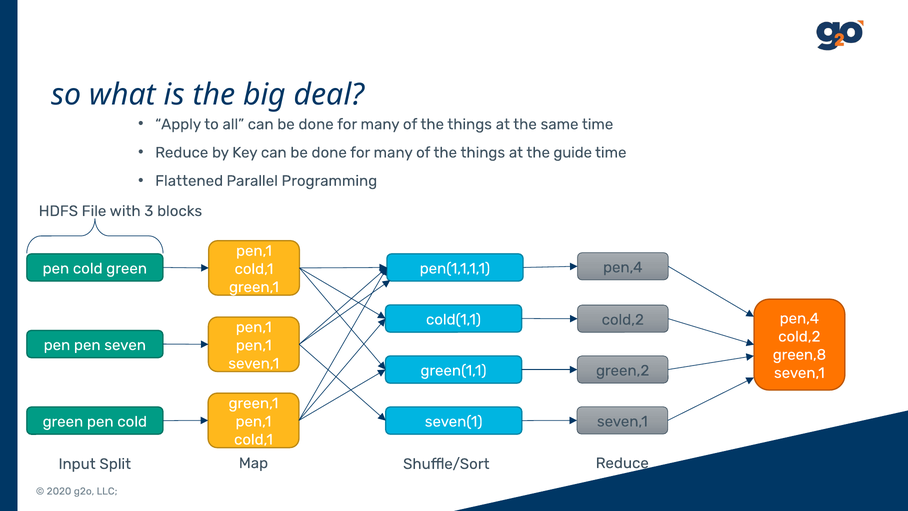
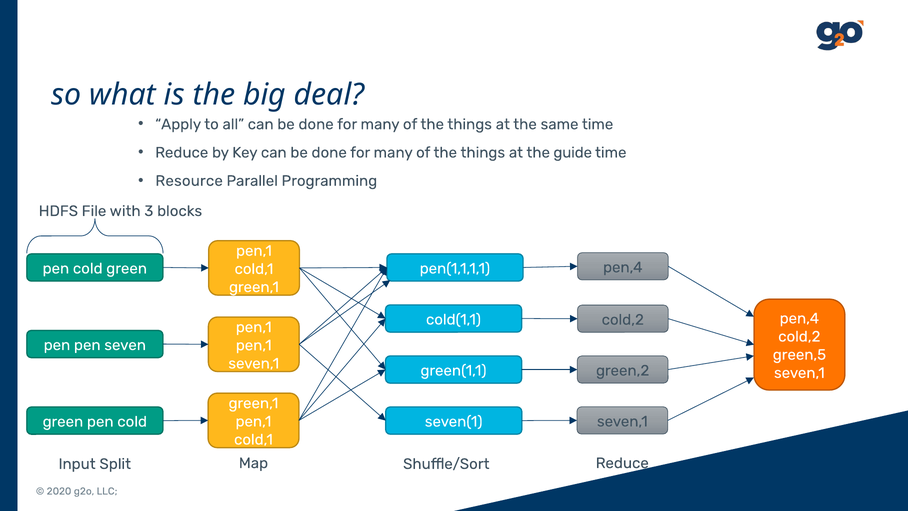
Flattened: Flattened -> Resource (189, 181)
green,8: green,8 -> green,5 (799, 355)
